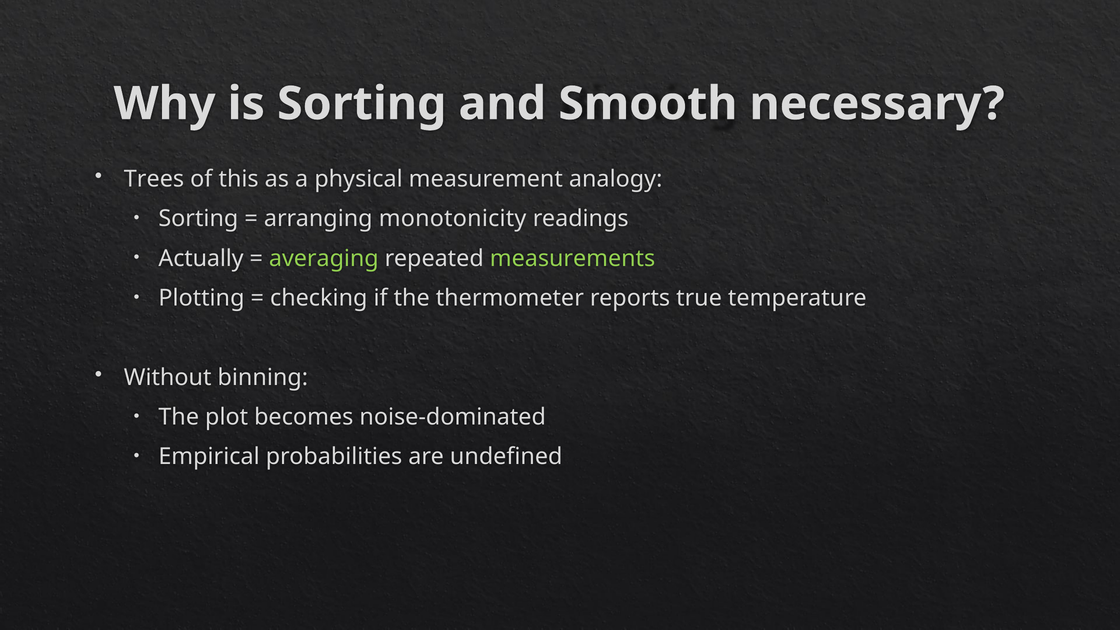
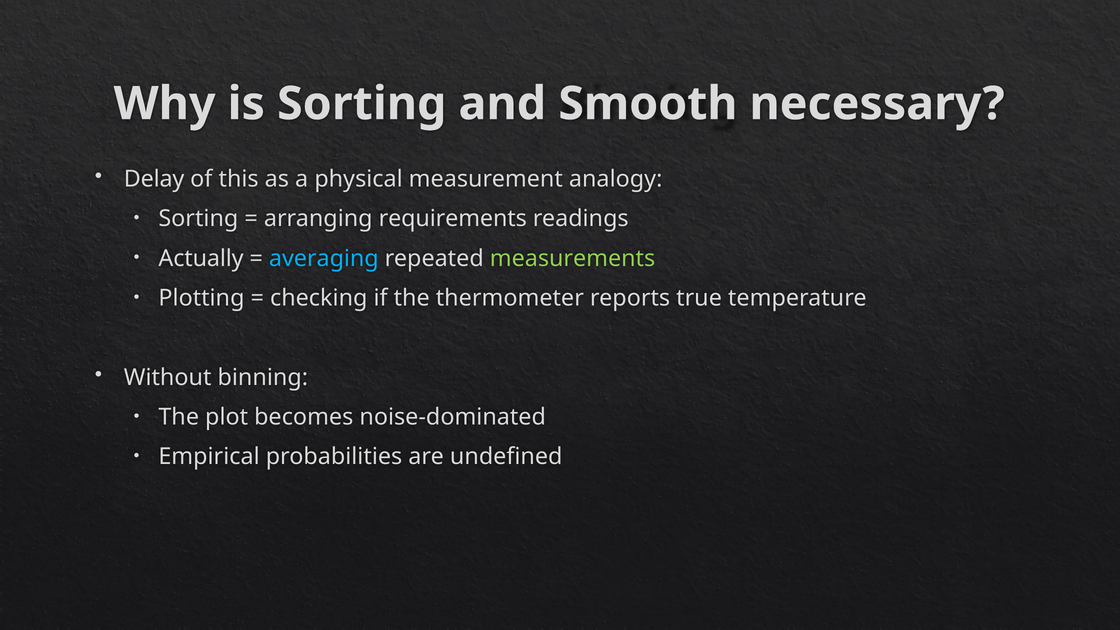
Trees: Trees -> Delay (154, 179)
monotonicity: monotonicity -> requirements (453, 219)
averaging colour: light green -> light blue (324, 258)
